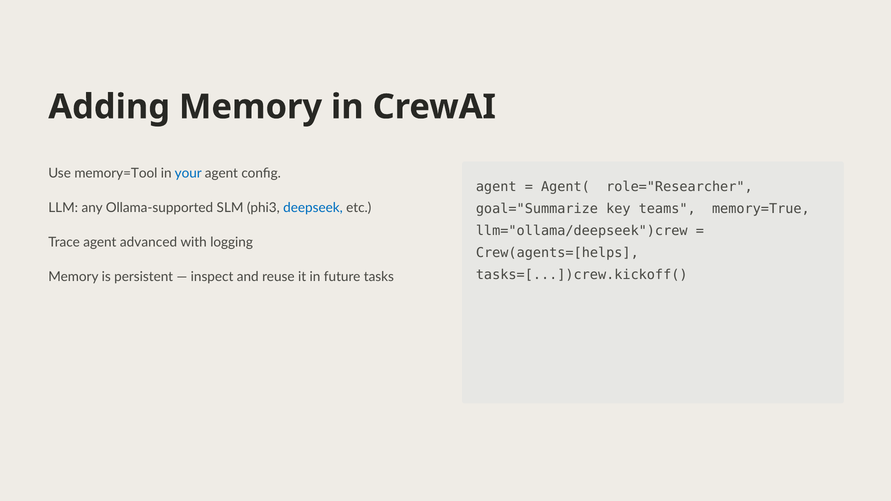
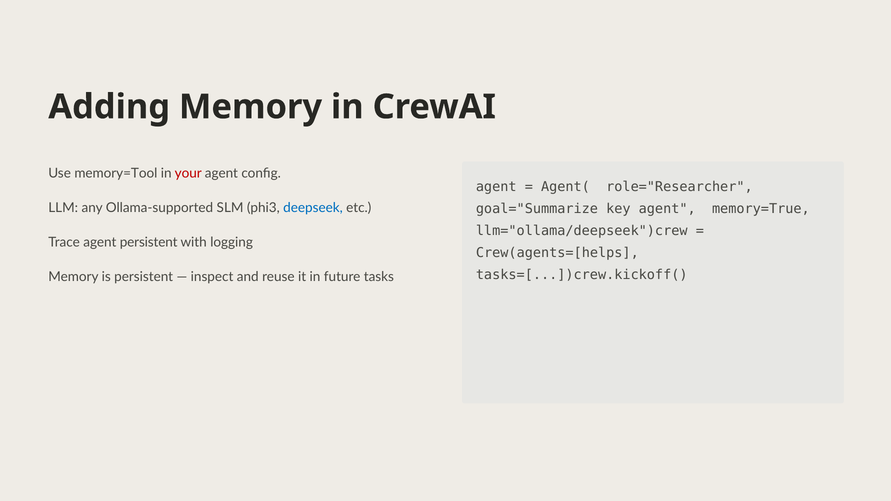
your colour: blue -> red (188, 173)
key teams: teams -> agent (667, 209)
agent advanced: advanced -> persistent (149, 242)
